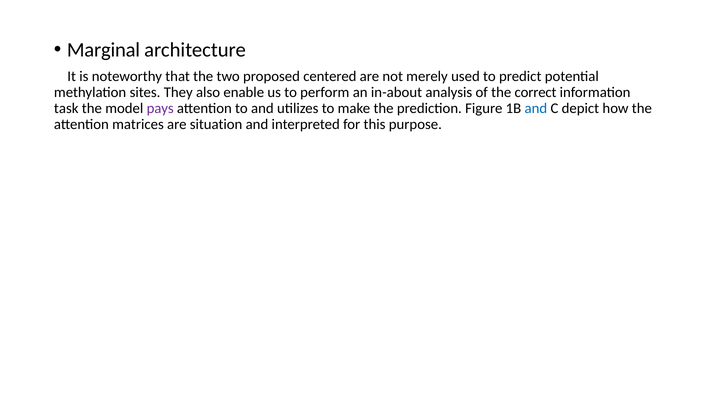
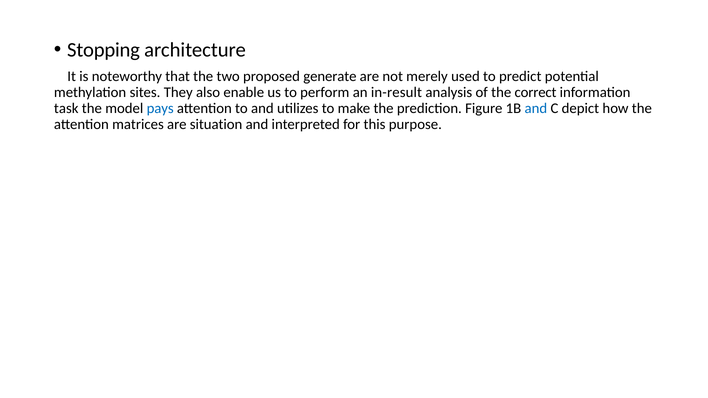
Marginal: Marginal -> Stopping (104, 50)
centered: centered -> generate (330, 76)
in-about: in-about -> in-result (396, 92)
pays colour: purple -> blue (160, 108)
